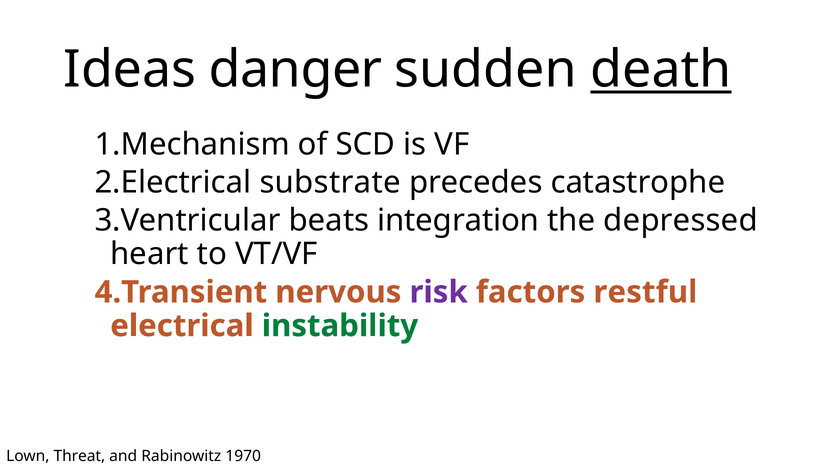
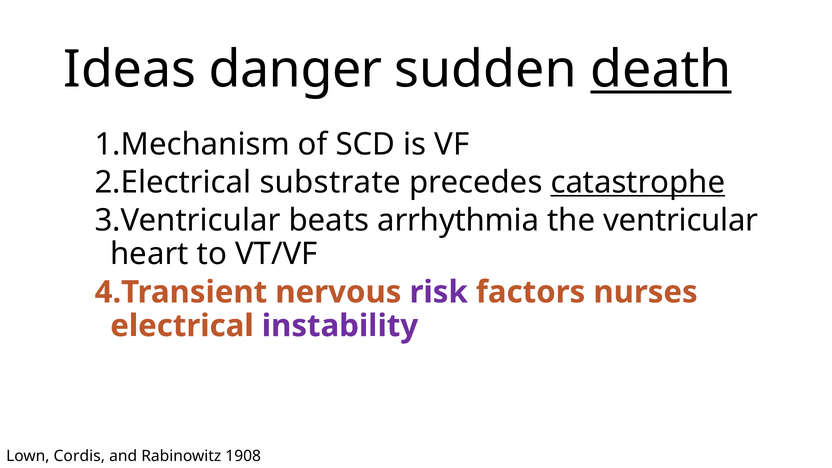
catastrophe underline: none -> present (638, 182)
integration: integration -> arrhythmia (458, 220)
depressed: depressed -> ventricular (681, 220)
restful: restful -> nurses (646, 292)
instability colour: green -> purple (340, 326)
Threat: Threat -> Cordis (79, 456)
1970: 1970 -> 1908 (243, 456)
